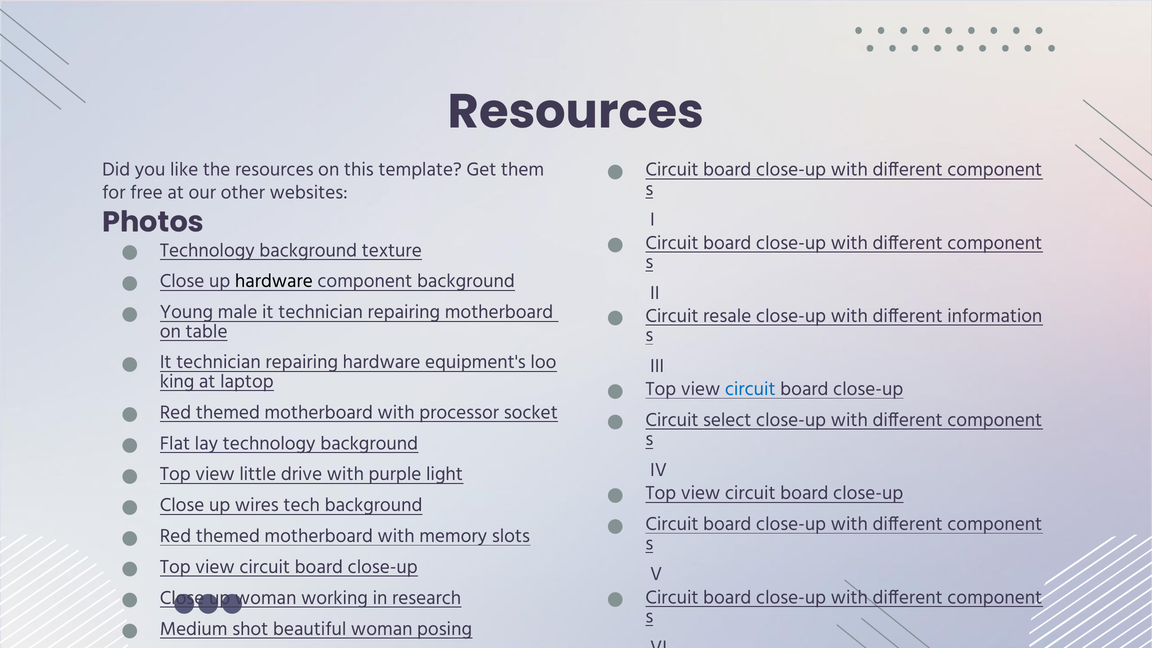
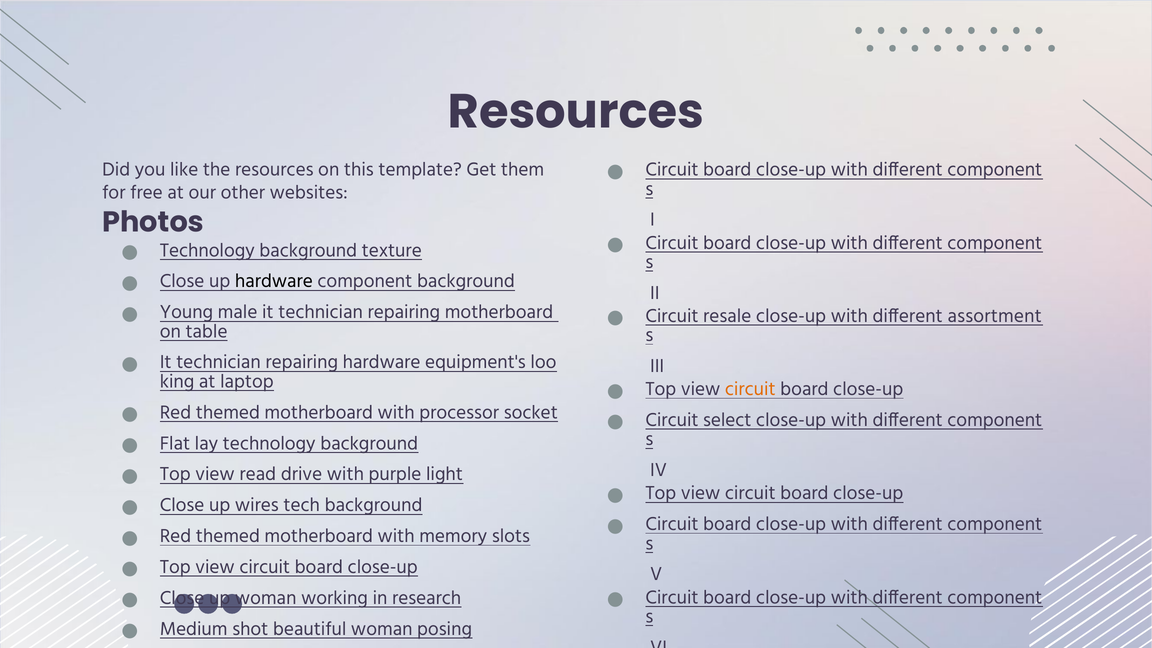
information: information -> assortment (995, 316)
circuit colour: blue -> orange (750, 389)
little: little -> read (258, 474)
